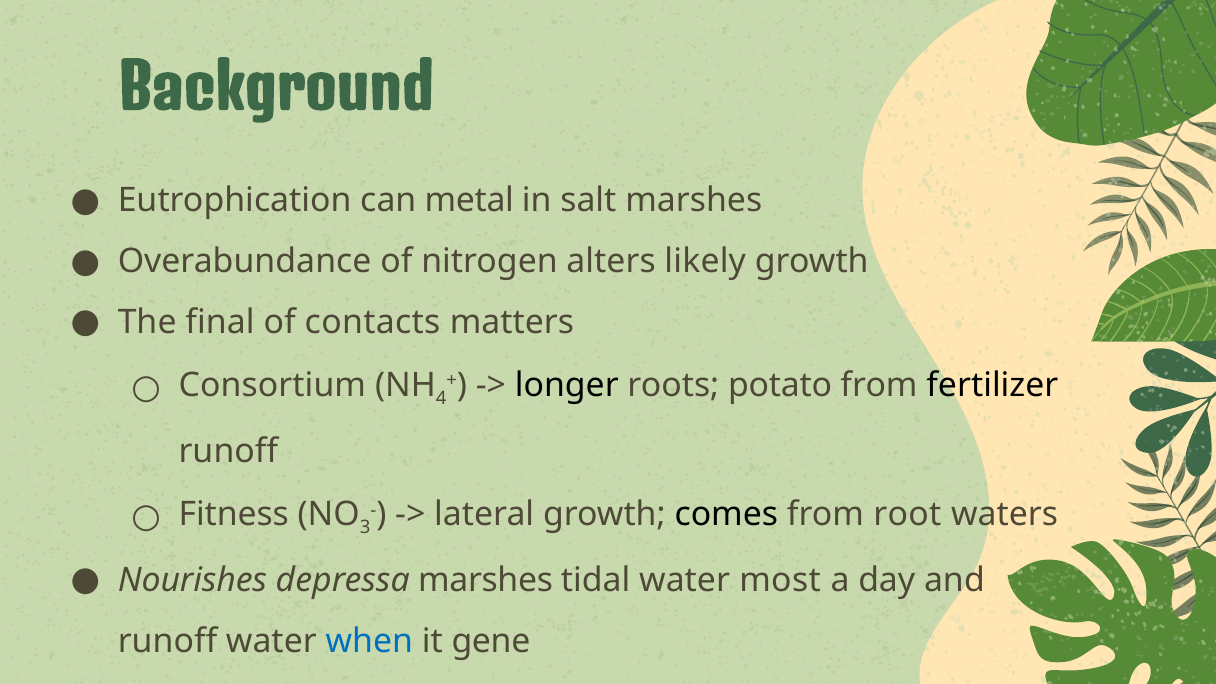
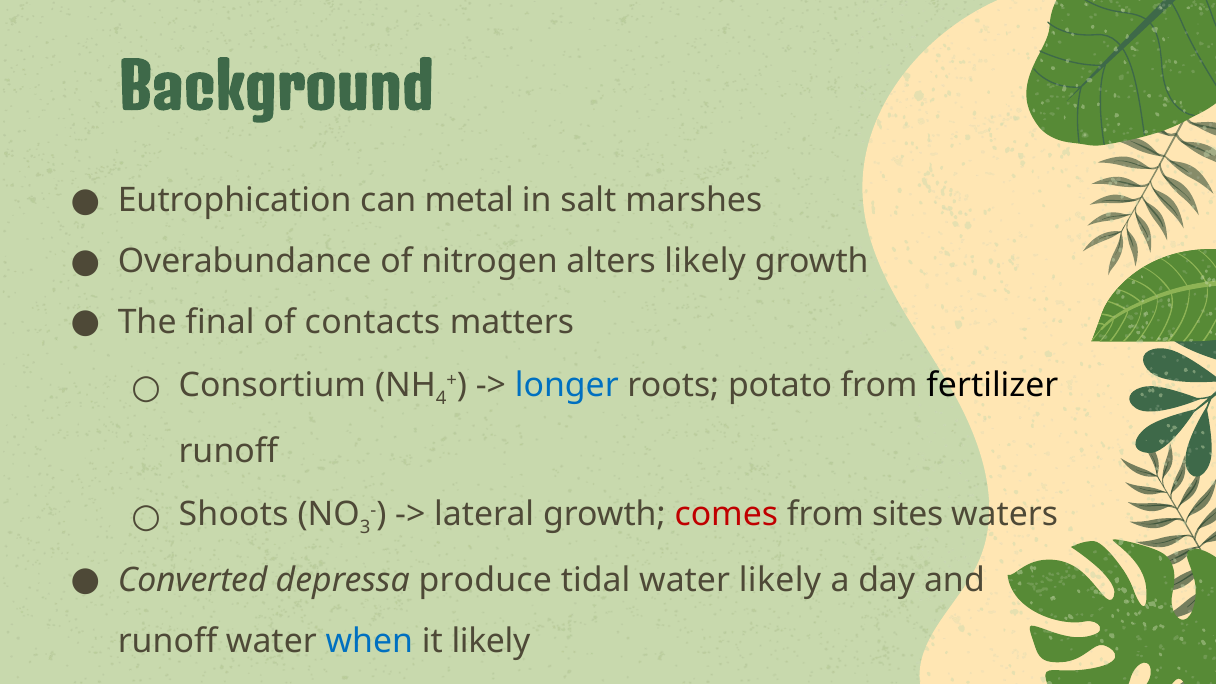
longer colour: black -> blue (567, 385)
Fitness: Fitness -> Shoots (234, 515)
comes colour: black -> red (726, 515)
root: root -> sites (908, 515)
Nourishes: Nourishes -> Converted (193, 580)
depressa marshes: marshes -> produce (485, 580)
water most: most -> likely (780, 580)
it gene: gene -> likely (491, 641)
